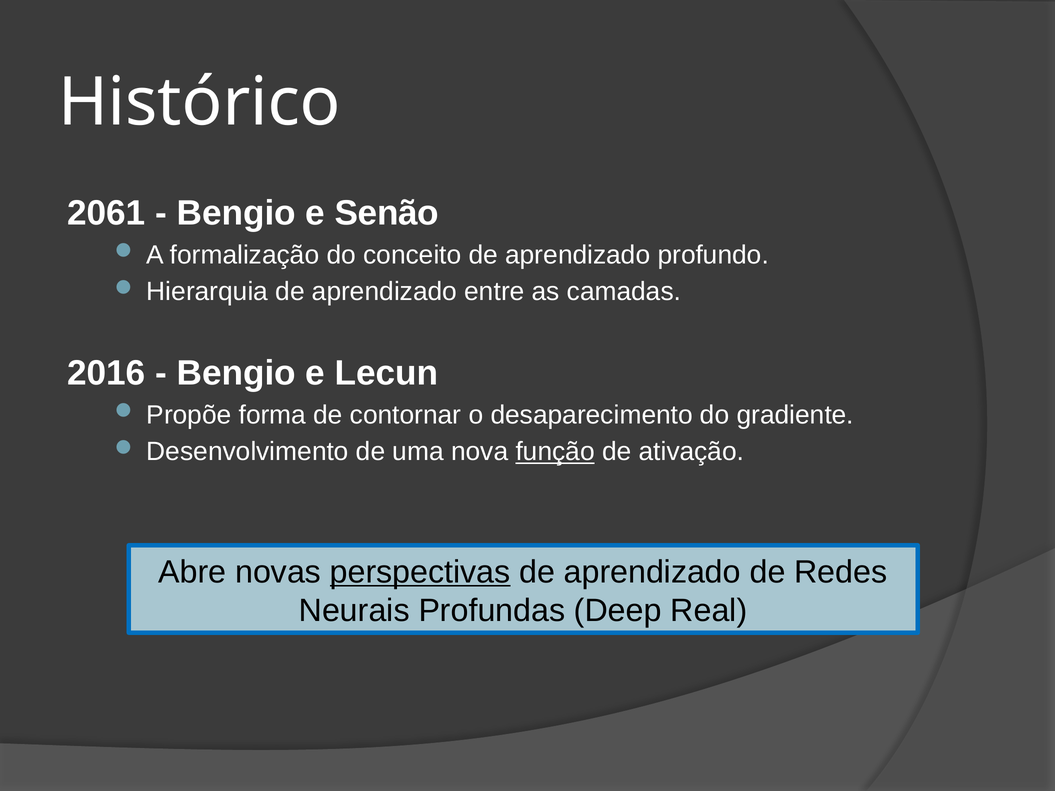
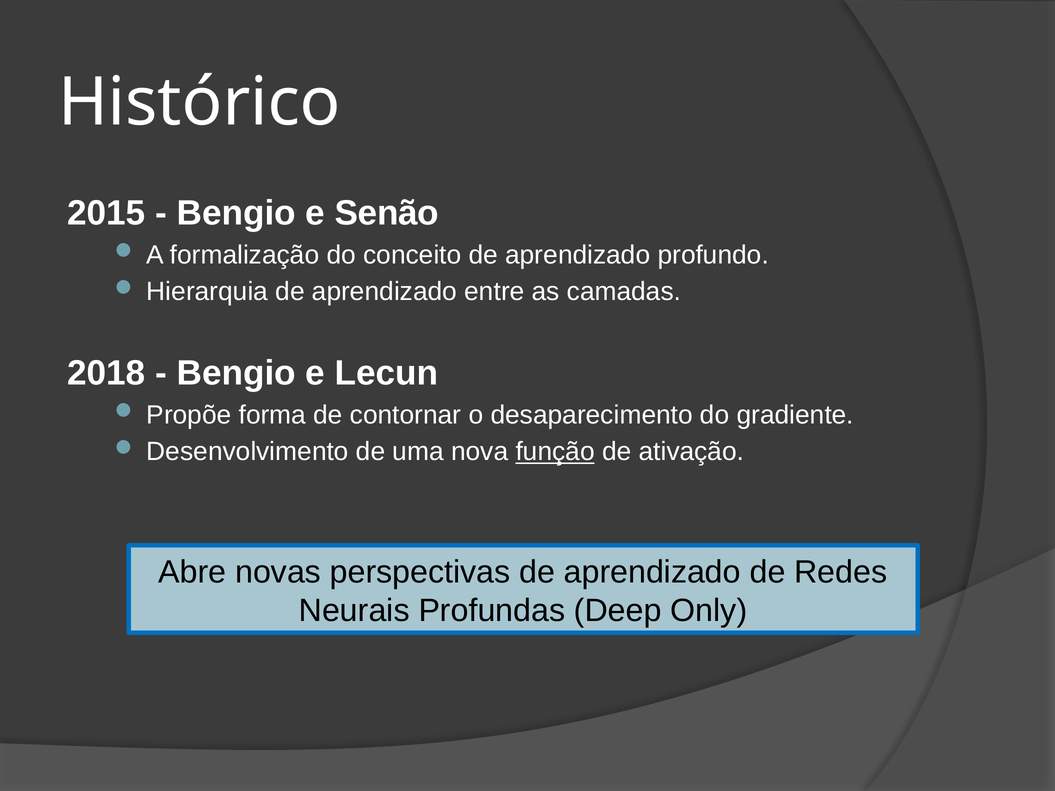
2061: 2061 -> 2015 (106, 213)
2016: 2016 -> 2018 (106, 373)
perspectivas underline: present -> none (420, 572)
Real: Real -> Only (709, 611)
